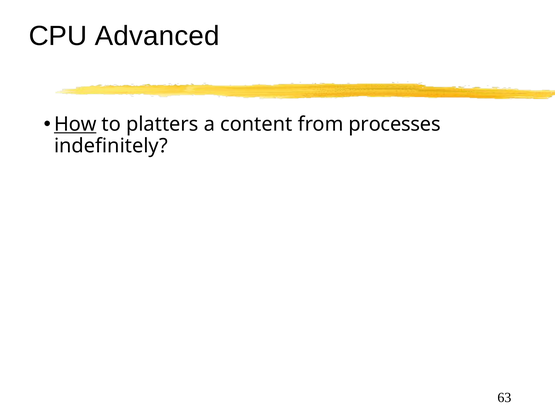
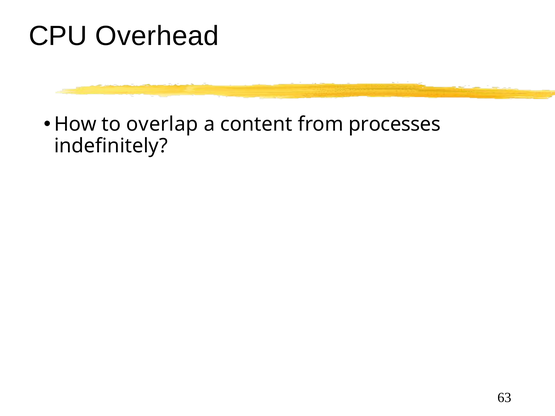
Advanced: Advanced -> Overhead (157, 36)
How underline: present -> none (75, 124)
platters: platters -> overlap (162, 124)
